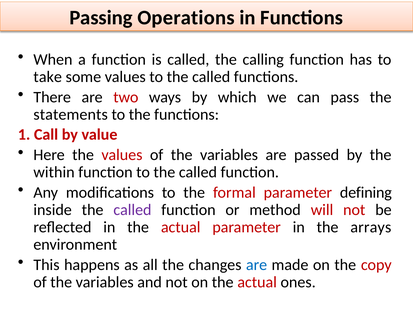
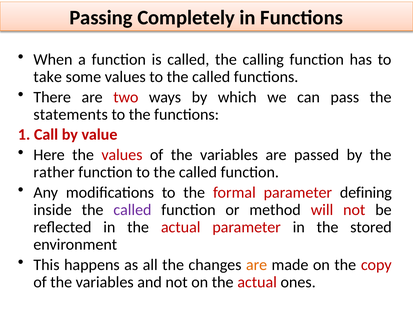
Operations: Operations -> Completely (186, 18)
within: within -> rather (54, 172)
arrays: arrays -> stored (371, 227)
are colour: blue -> orange (257, 265)
